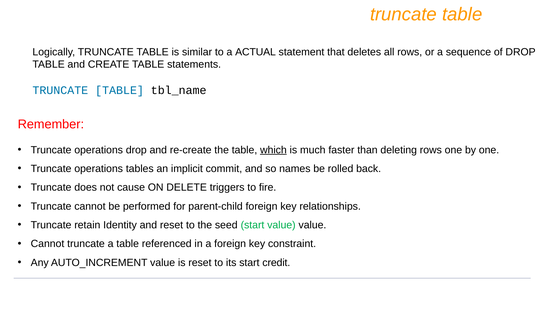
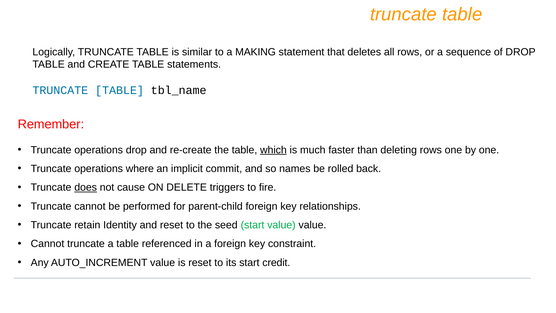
ACTUAL: ACTUAL -> MAKING (256, 52)
tables: tables -> where (140, 169)
does underline: none -> present (86, 187)
